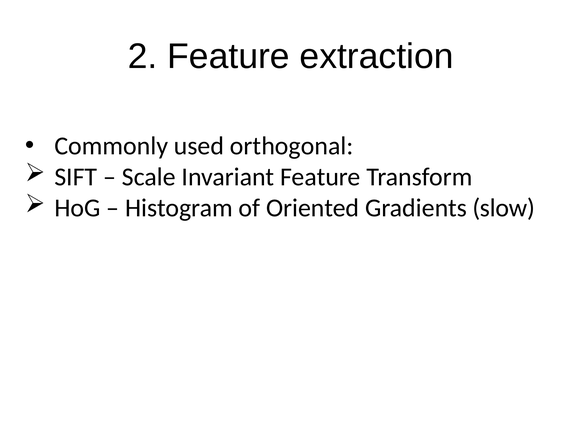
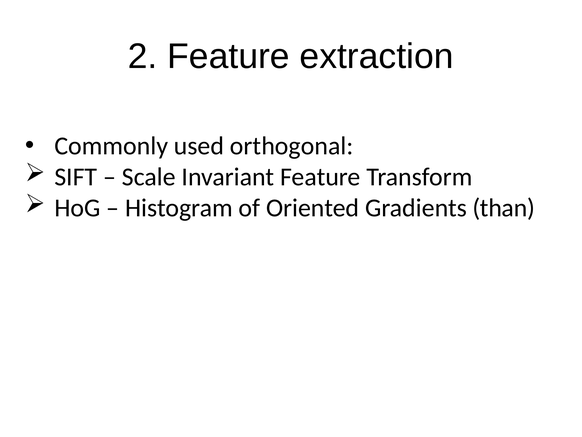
slow: slow -> than (504, 208)
